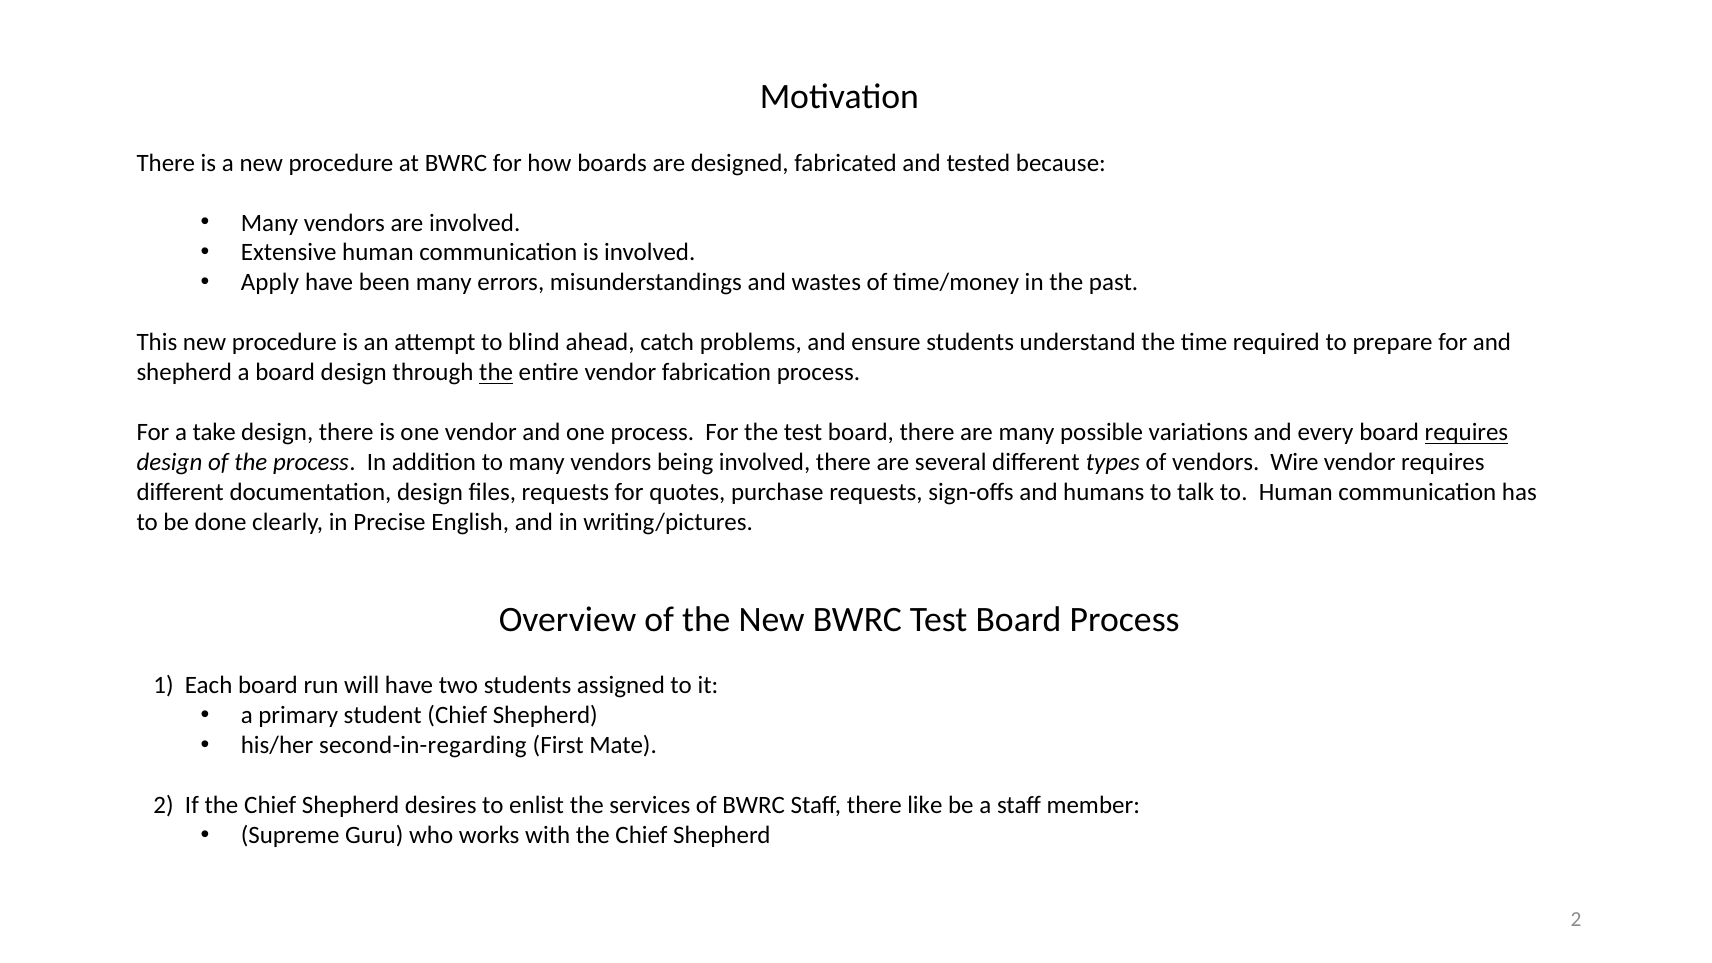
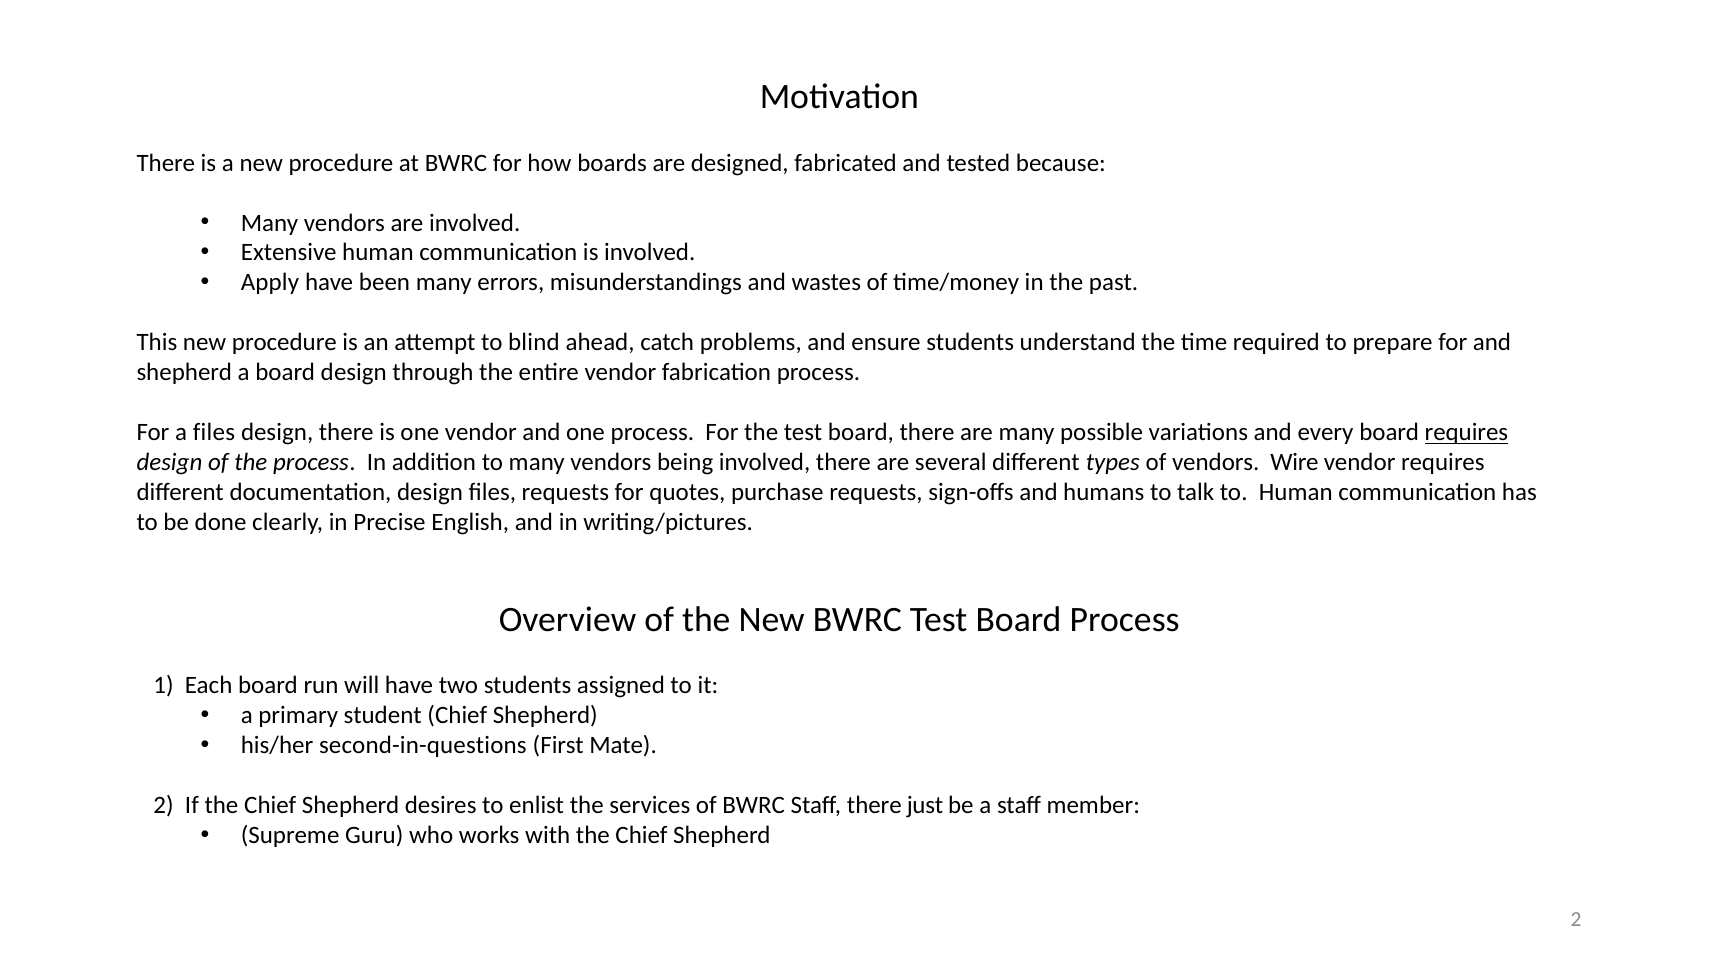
the underline: present -> none (496, 373)
a take: take -> files (214, 433)
second-in-regarding: second-in-regarding -> second-in-questions (423, 745)
like: like -> just (925, 805)
